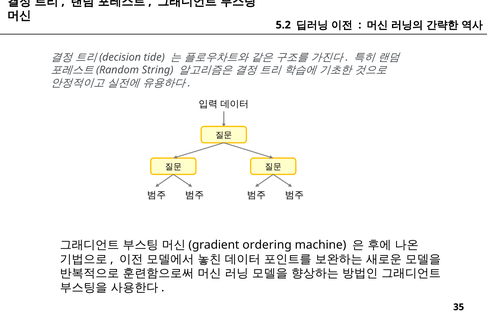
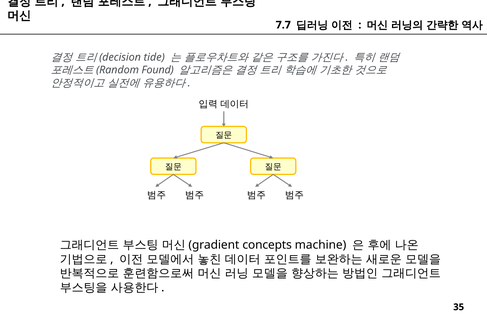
5.2: 5.2 -> 7.7 (283, 25)
String: String -> Found (158, 70)
ordering: ordering -> concepts (267, 245)
